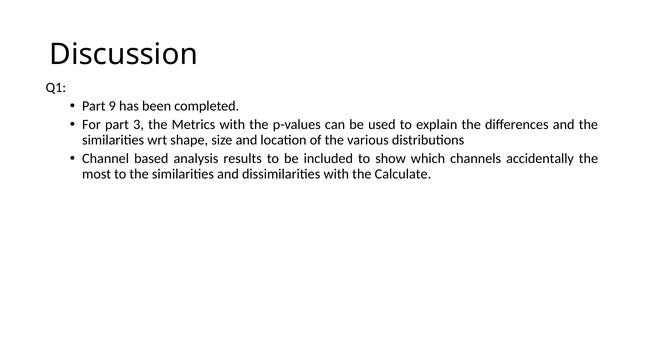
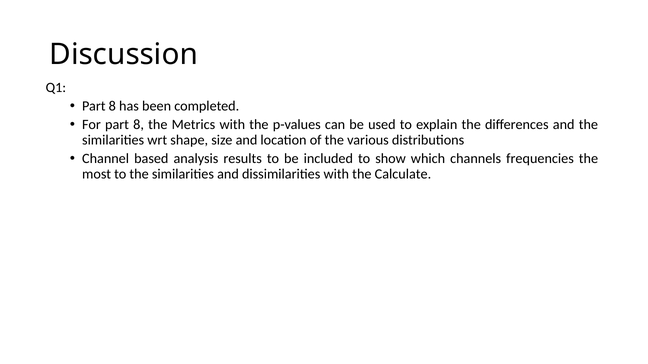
9: 9 -> 8 (112, 106)
For part 3: 3 -> 8 (139, 125)
accidentally: accidentally -> frequencies (540, 159)
